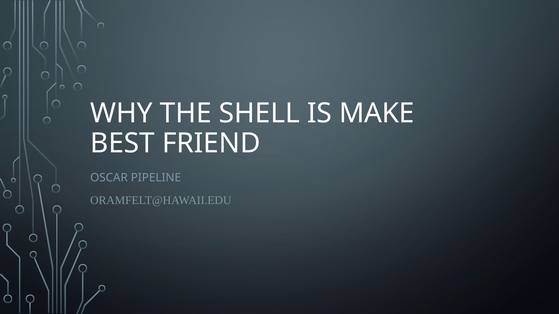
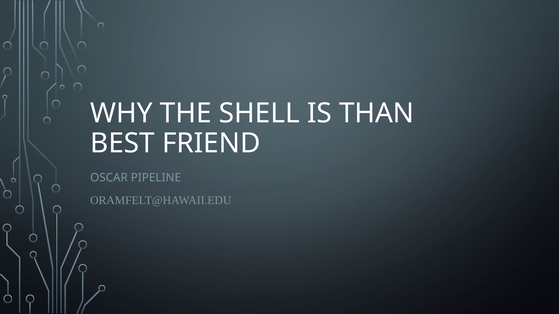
MAKE: MAKE -> THAN (377, 113)
